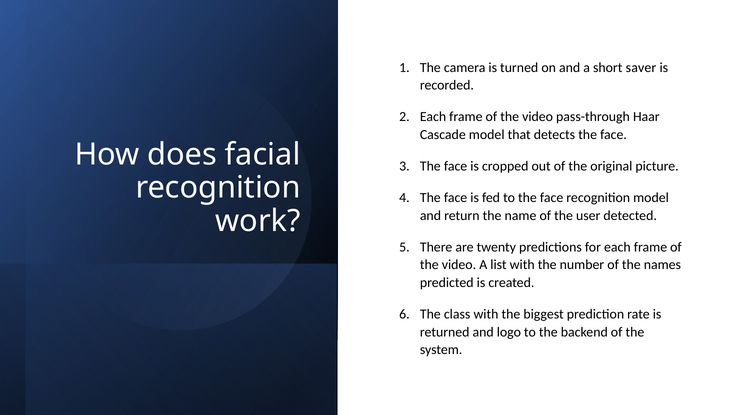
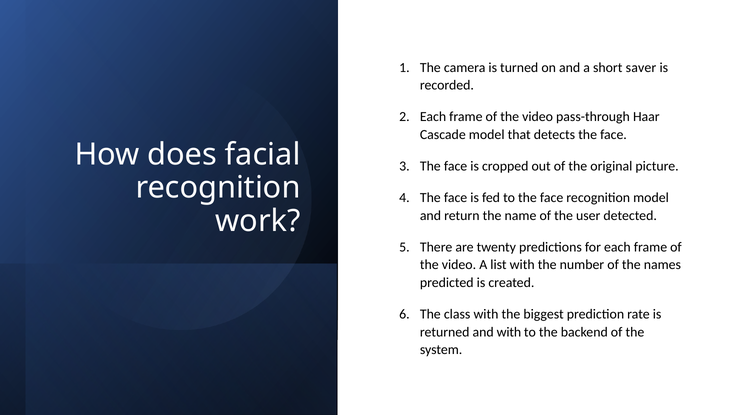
and logo: logo -> with (509, 332)
